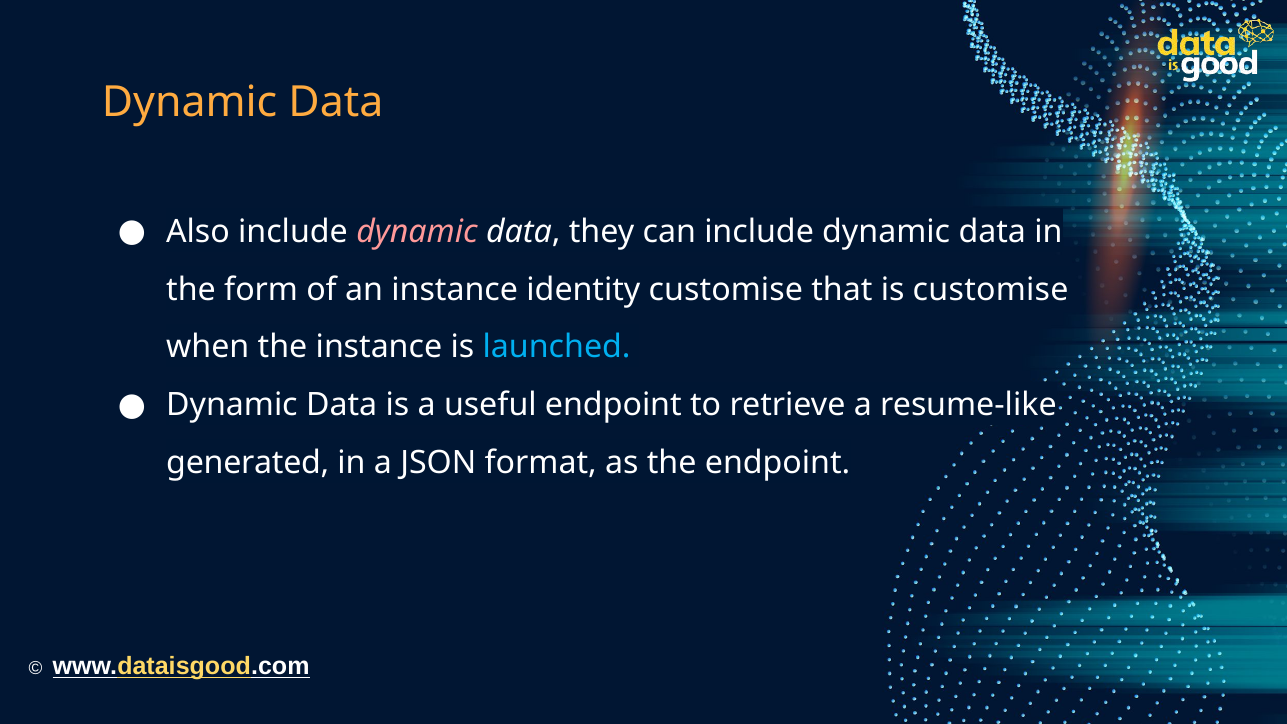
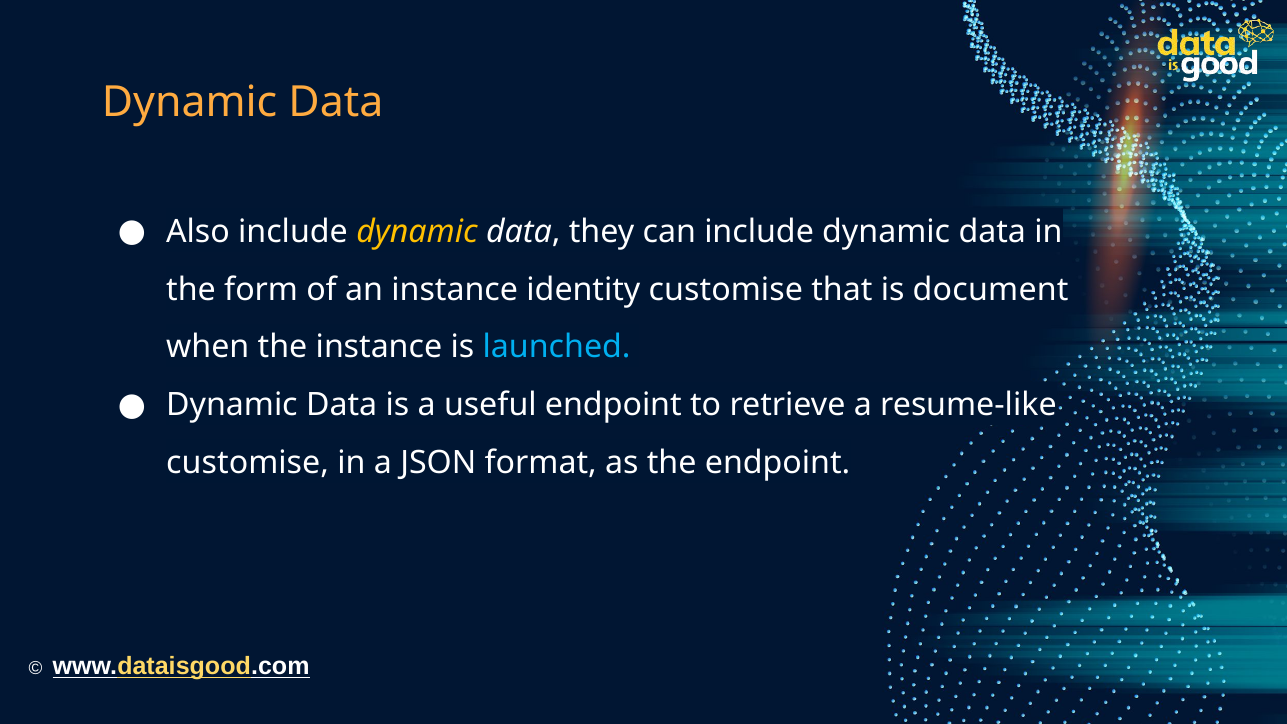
dynamic colour: pink -> yellow (417, 231)
is customise: customise -> document (991, 289)
generated: generated -> customise (248, 463)
